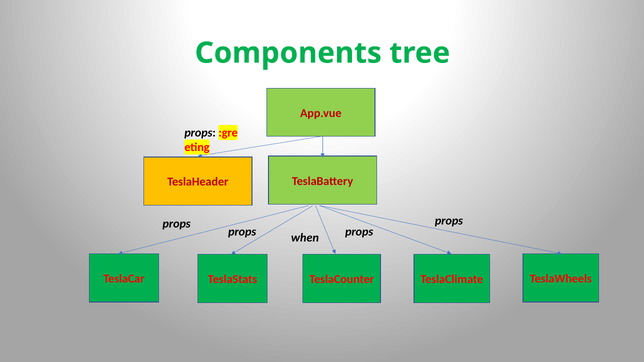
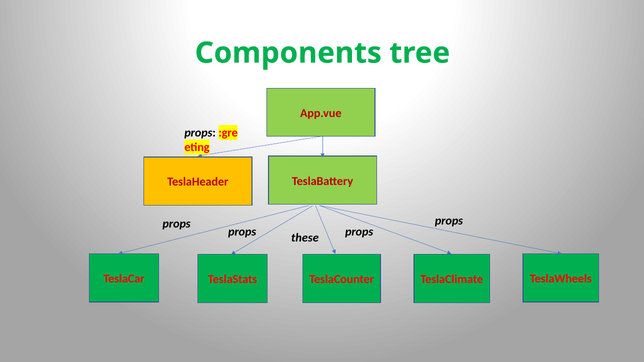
when: when -> these (305, 238)
